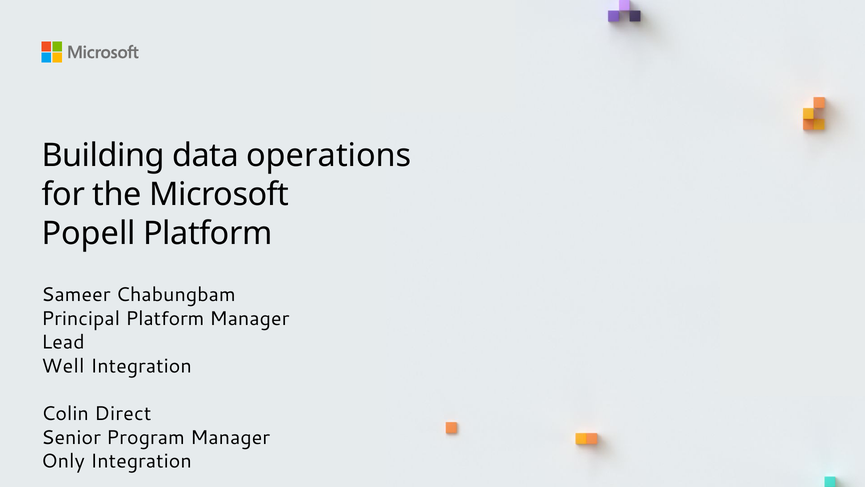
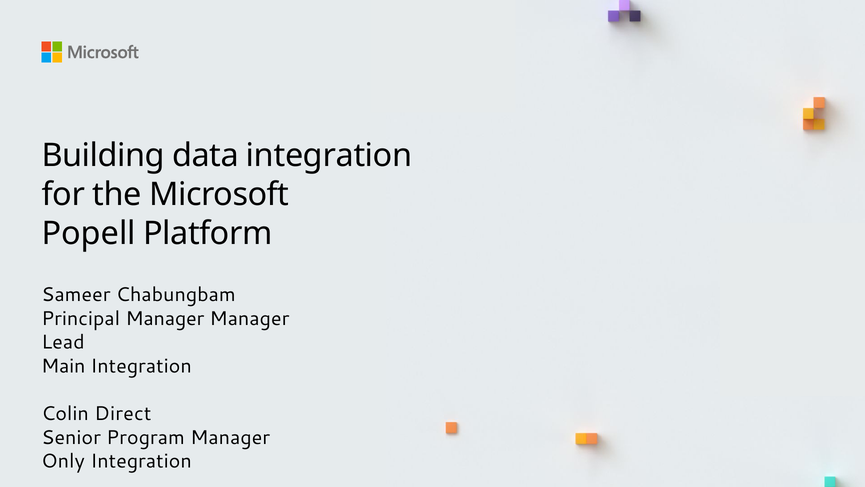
data operations: operations -> integration (329, 156)
Principal Platform: Platform -> Manager (165, 318)
Well: Well -> Main (63, 366)
